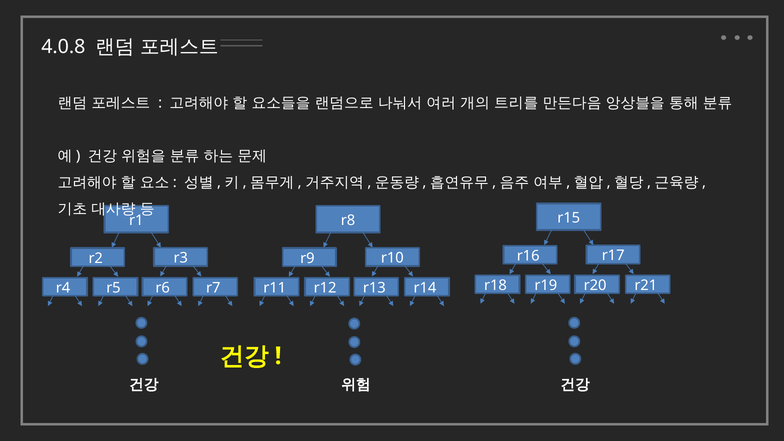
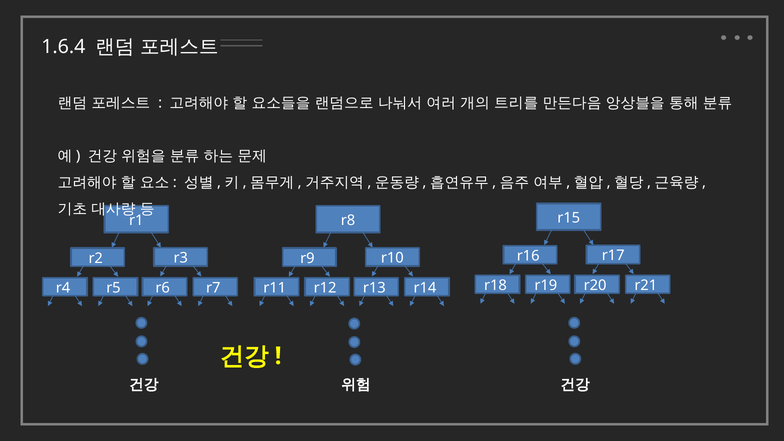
4.0.8: 4.0.8 -> 1.6.4 (63, 47)
